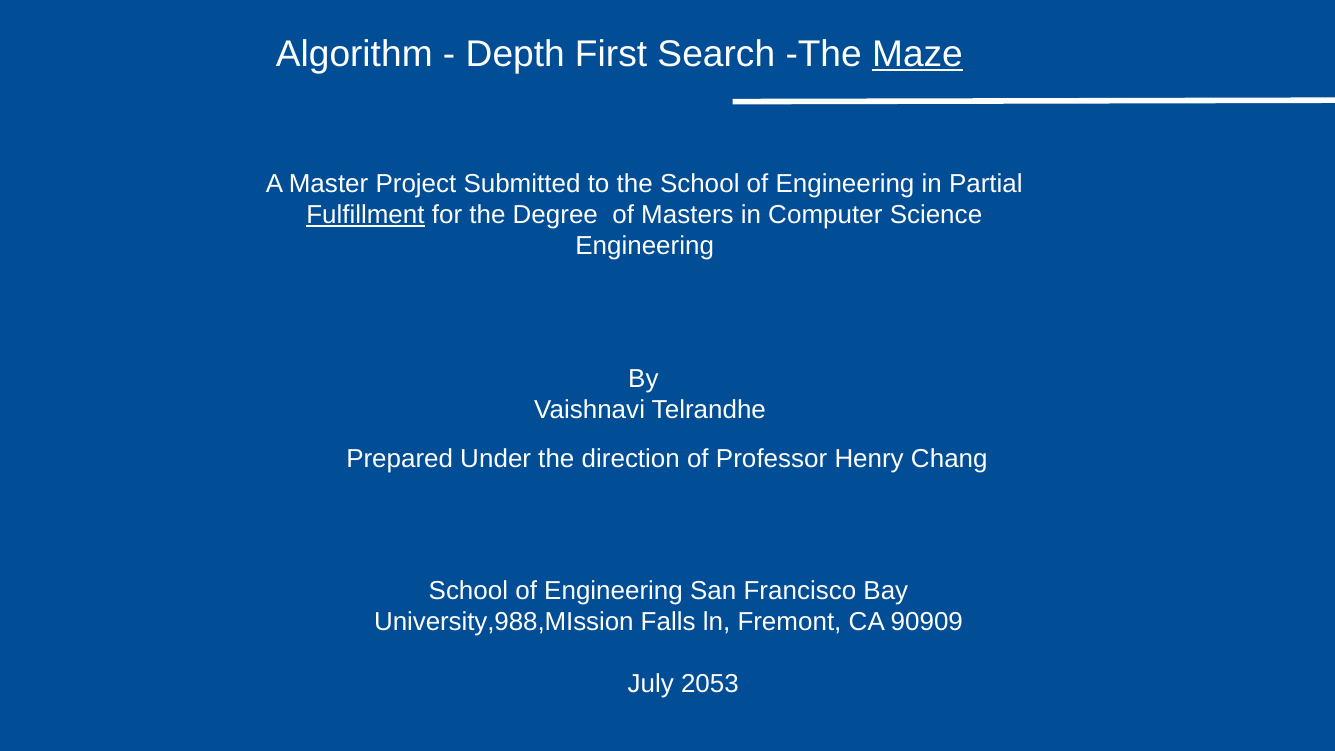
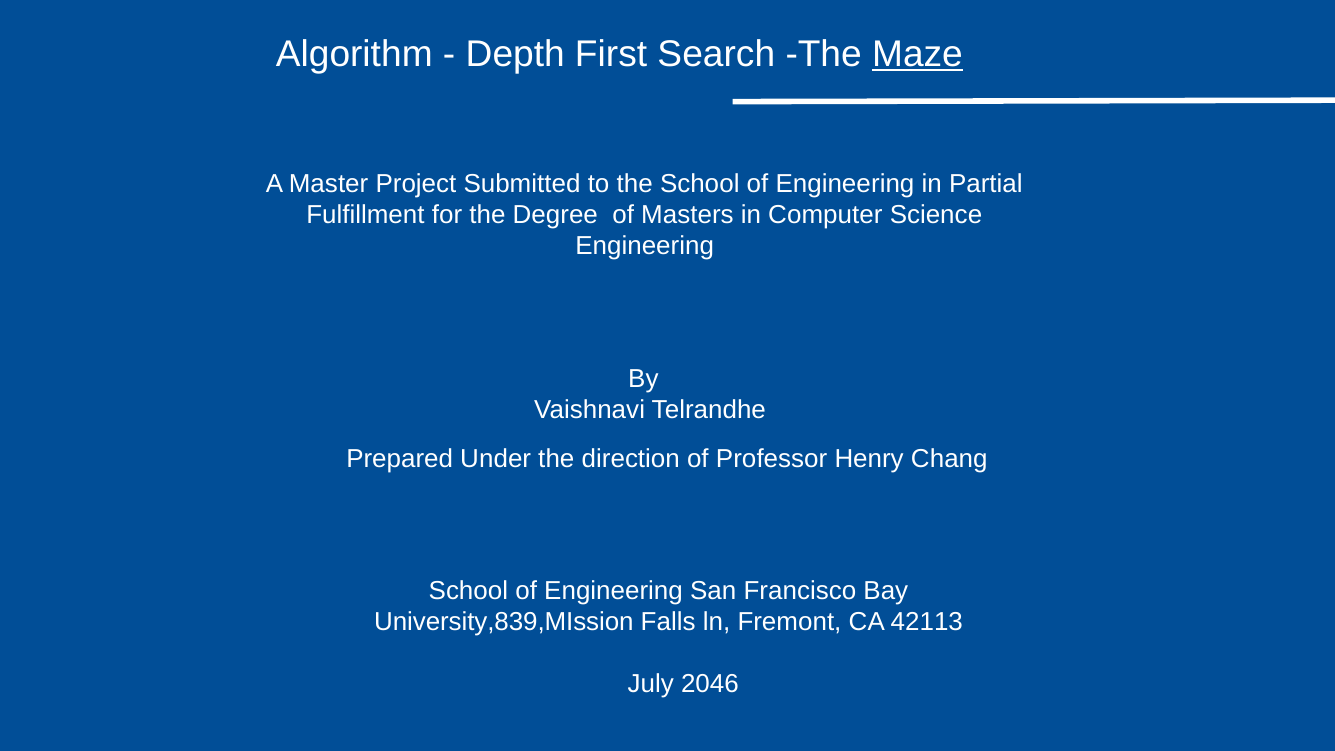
Fulfillment underline: present -> none (365, 215)
University,988,MIssion: University,988,MIssion -> University,839,MIssion (504, 622)
90909: 90909 -> 42113 (927, 622)
2053: 2053 -> 2046 (710, 684)
